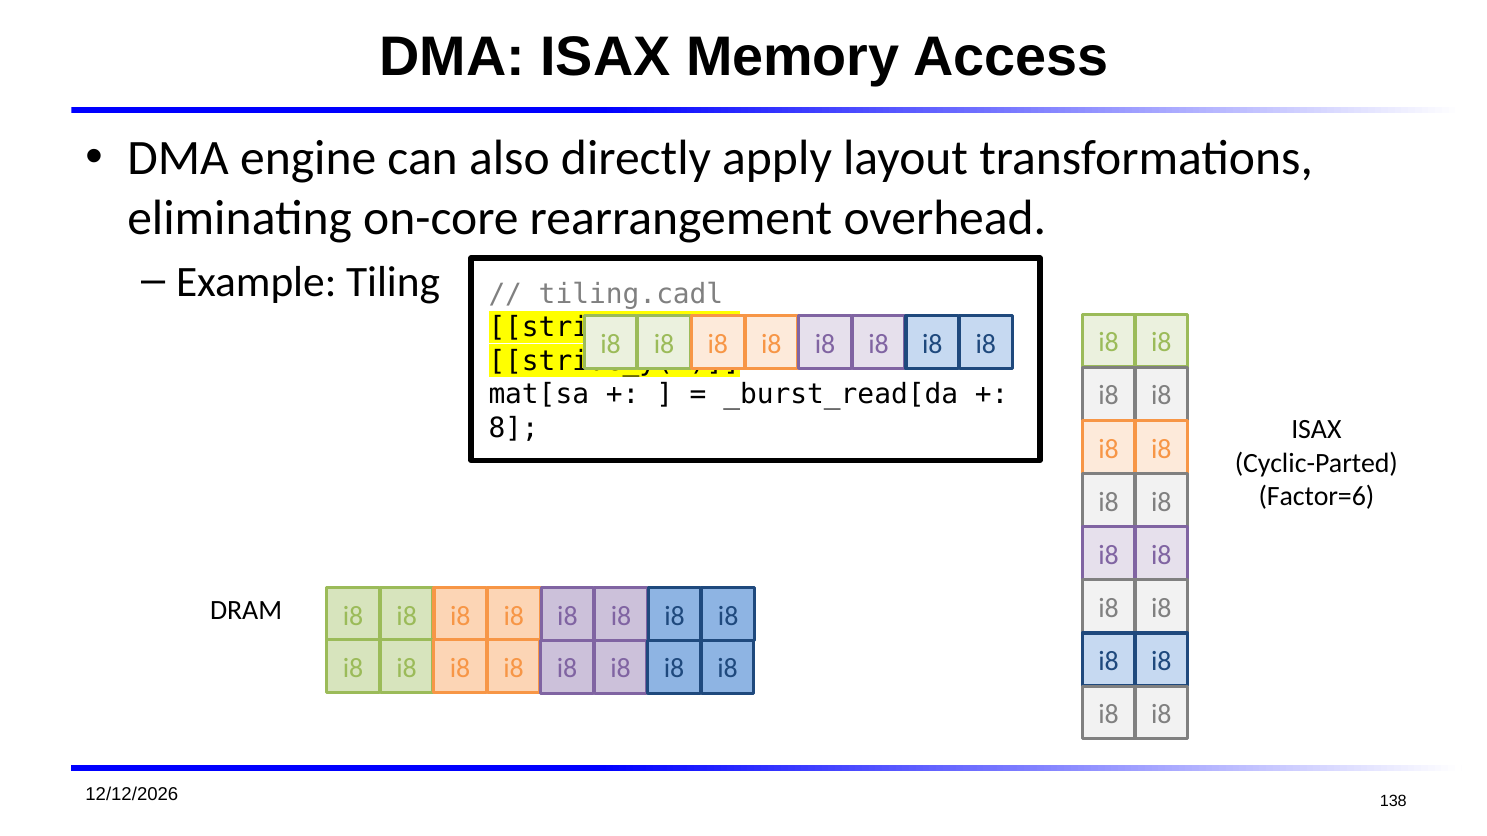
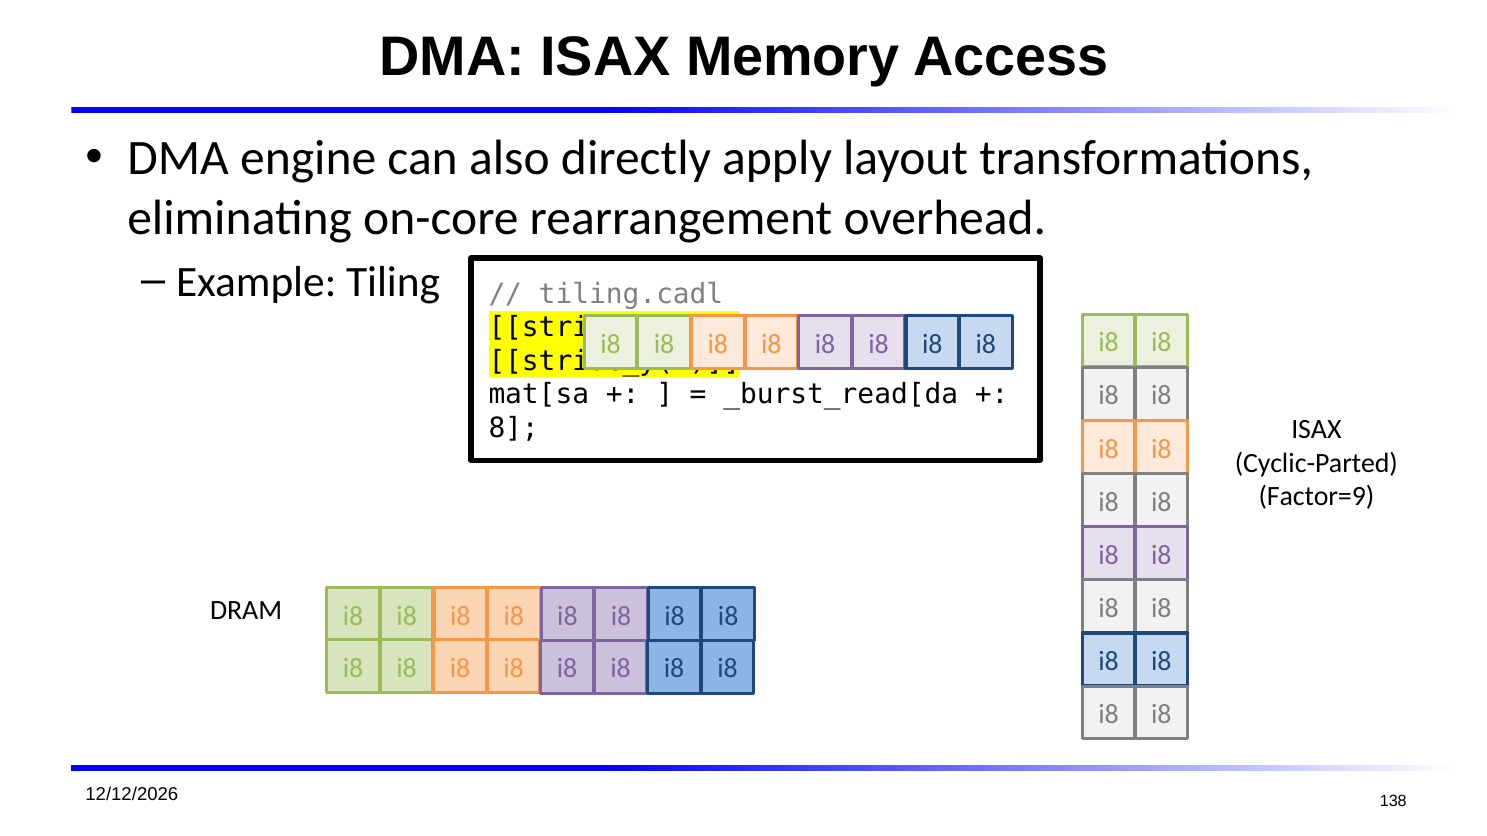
Factor=6: Factor=6 -> Factor=9 (1316, 497)
